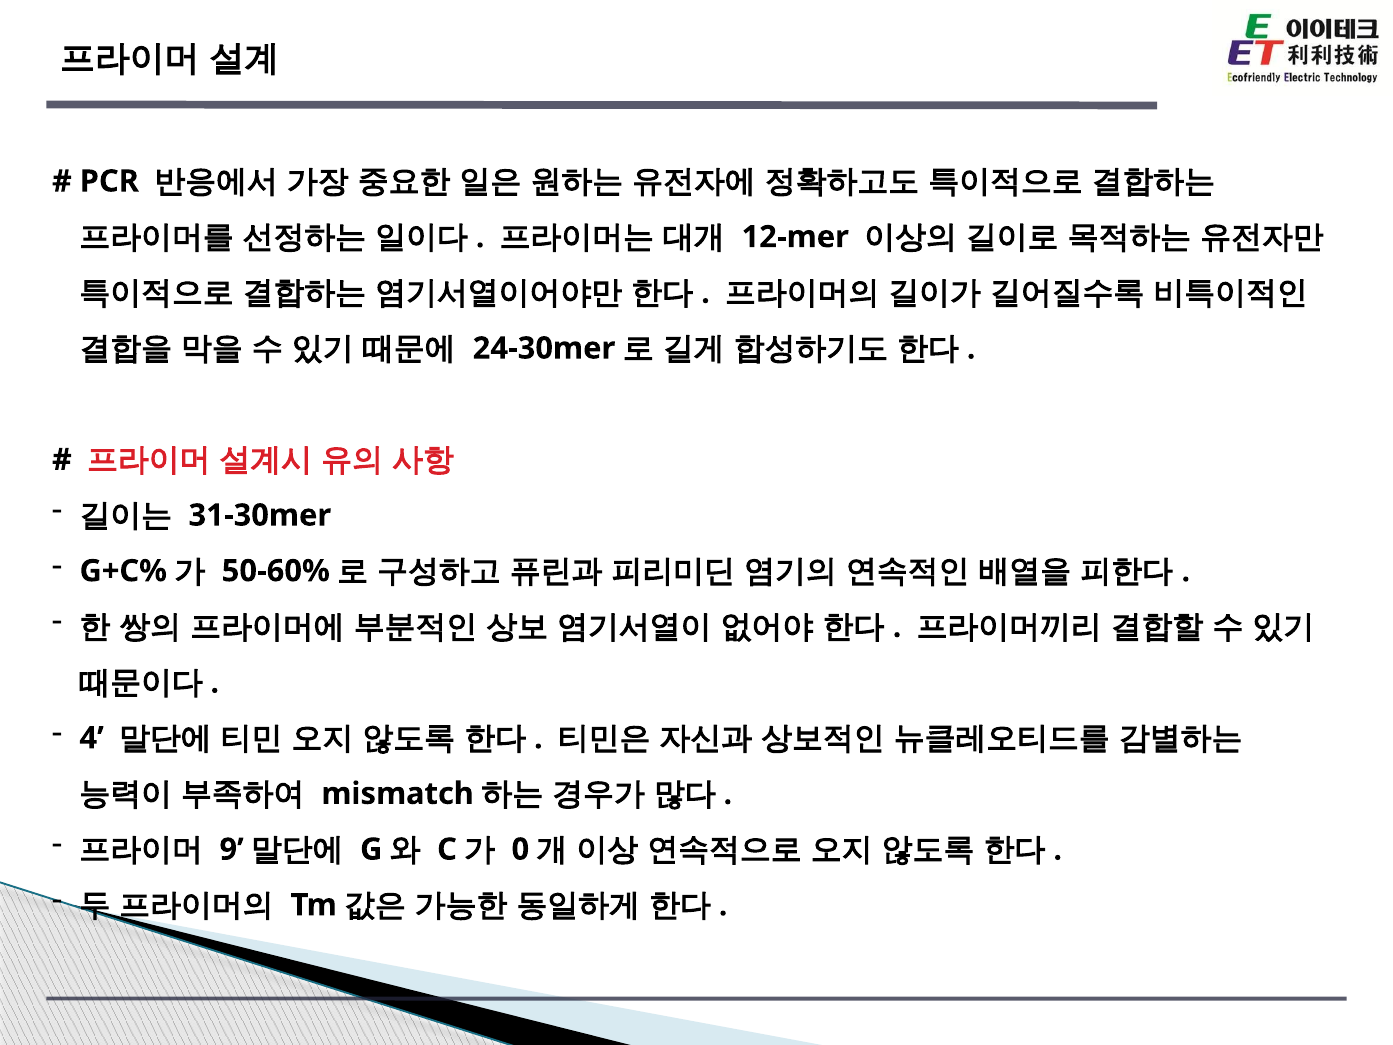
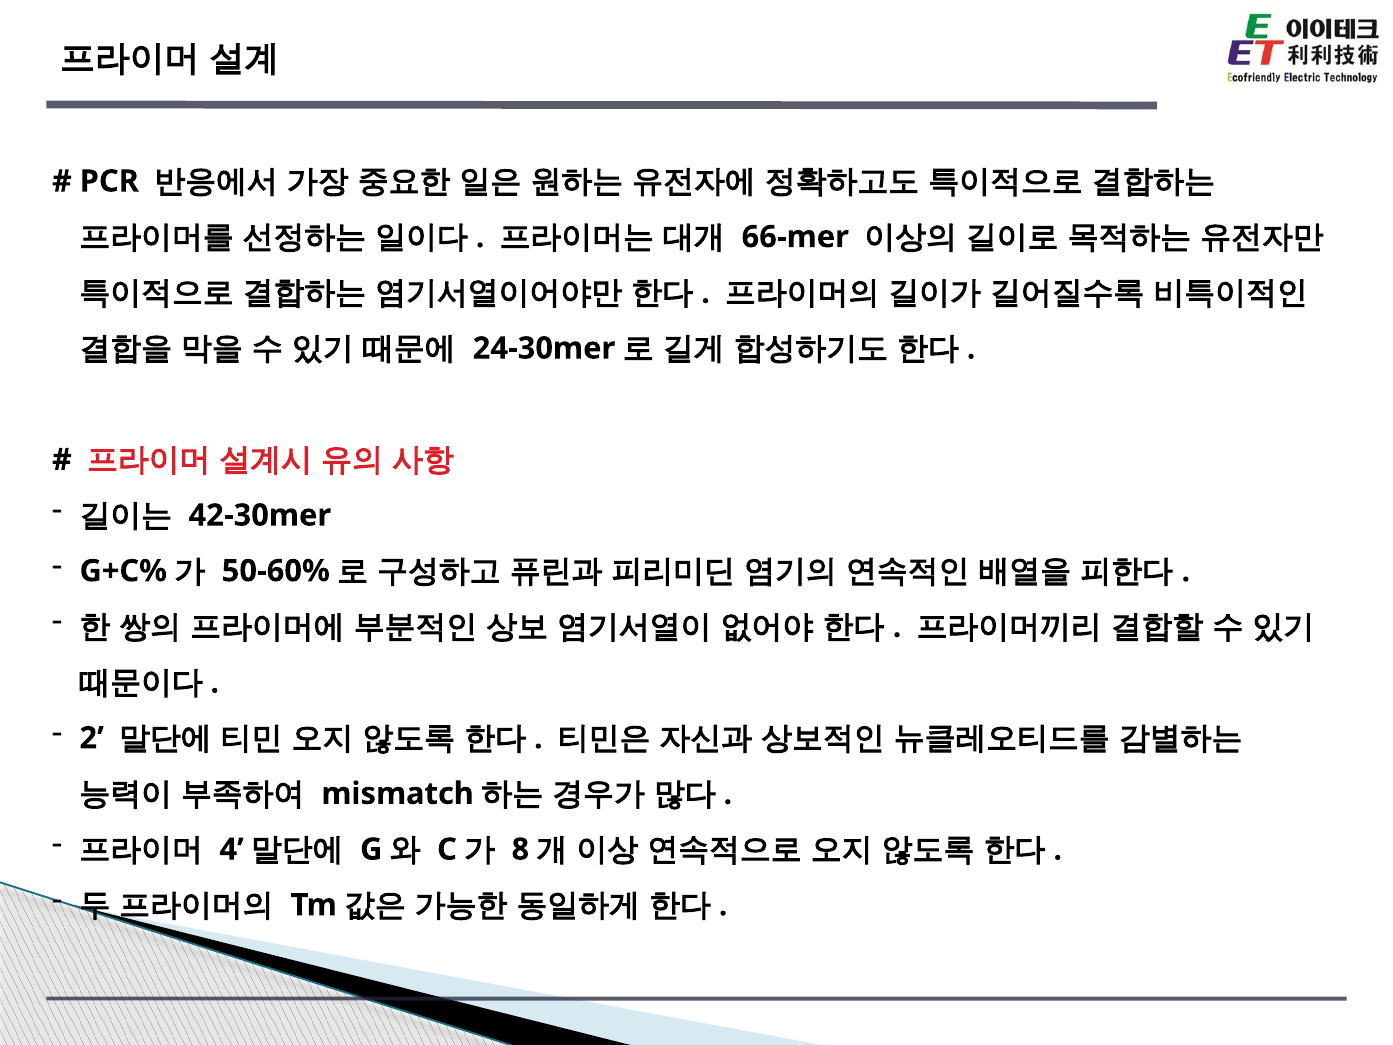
12-mer: 12-mer -> 66-mer (795, 237)
31-30mer: 31-30mer -> 42-30mer (260, 515)
4: 4 -> 2 (92, 738)
9: 9 -> 4 (232, 849)
0: 0 -> 8 (520, 849)
